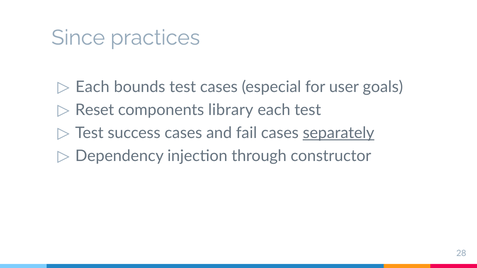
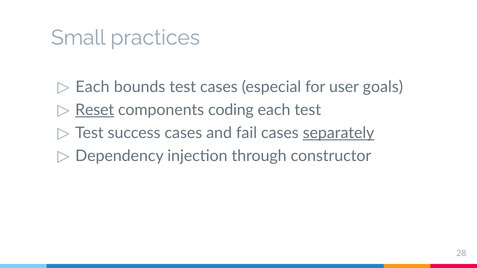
Since: Since -> Small (78, 38)
Reset underline: none -> present (95, 110)
library: library -> coding (231, 110)
